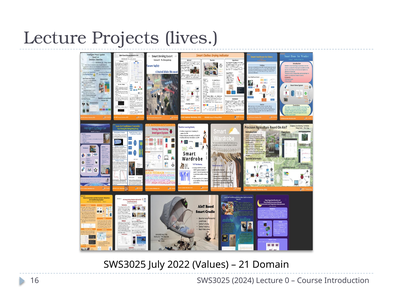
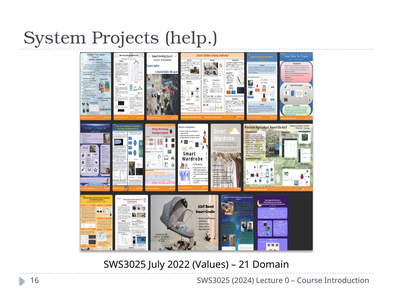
Lecture: Lecture -> System (55, 38)
lives: lives -> help (191, 38)
